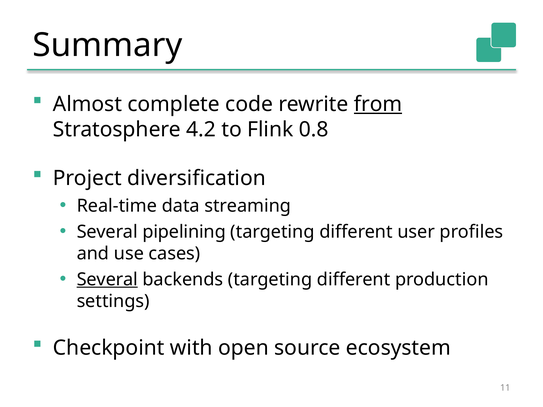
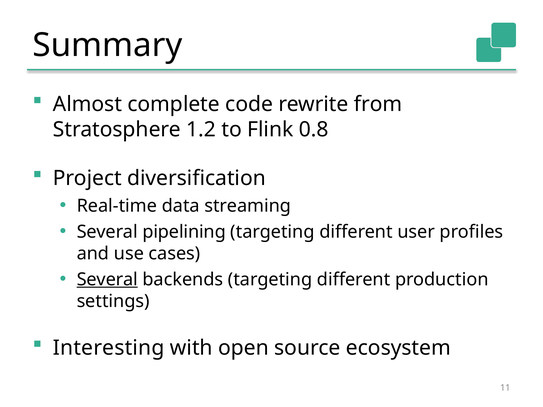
from underline: present -> none (378, 104)
4.2: 4.2 -> 1.2 (201, 130)
Checkpoint: Checkpoint -> Interesting (109, 348)
